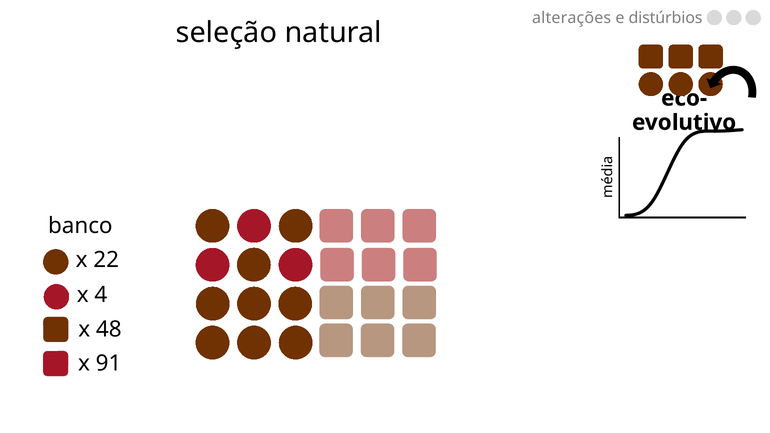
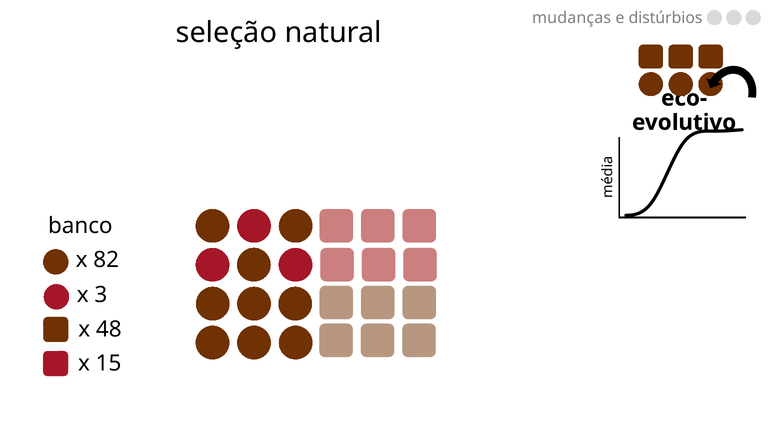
alterações: alterações -> mudanças (572, 18)
22: 22 -> 82 (106, 260)
4: 4 -> 3 (101, 295)
91: 91 -> 15 (109, 364)
